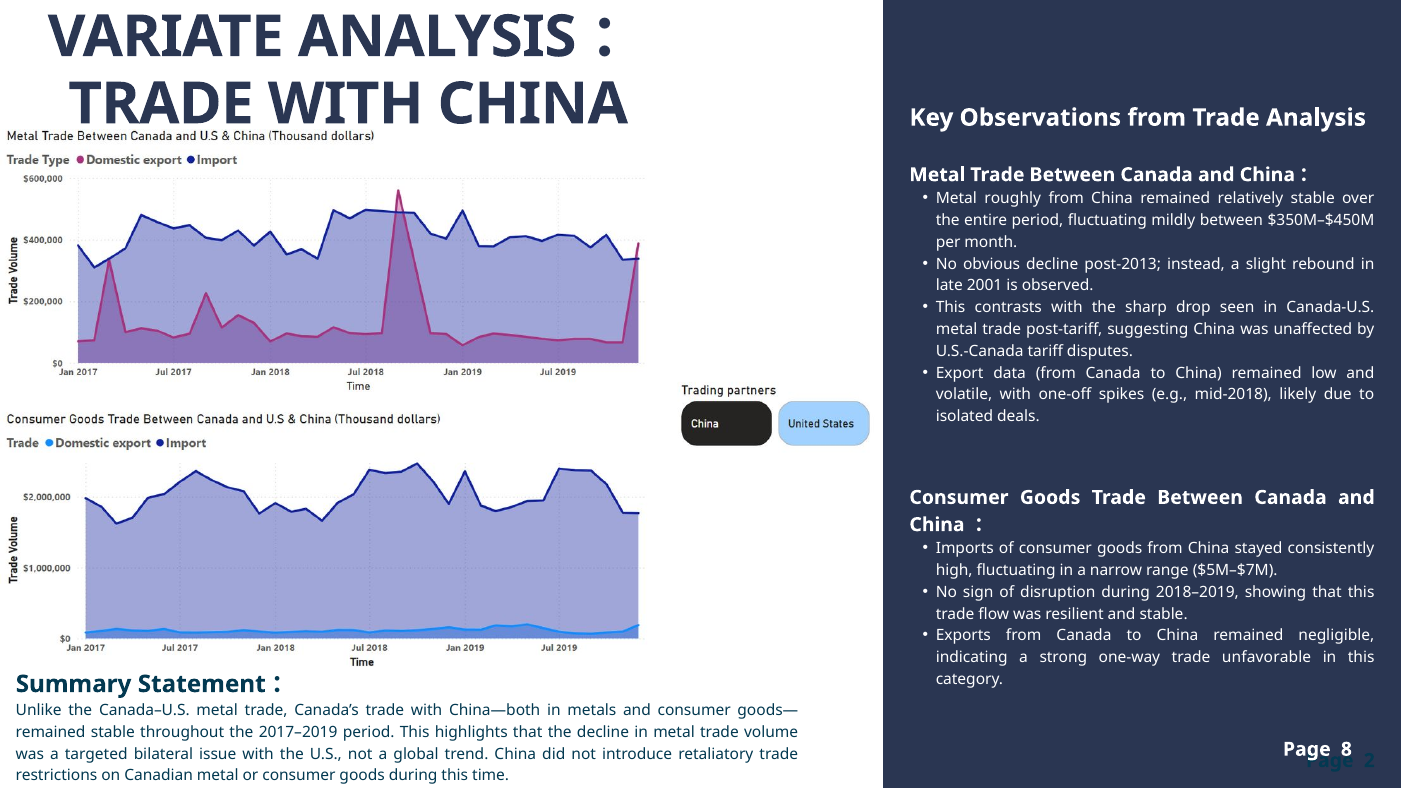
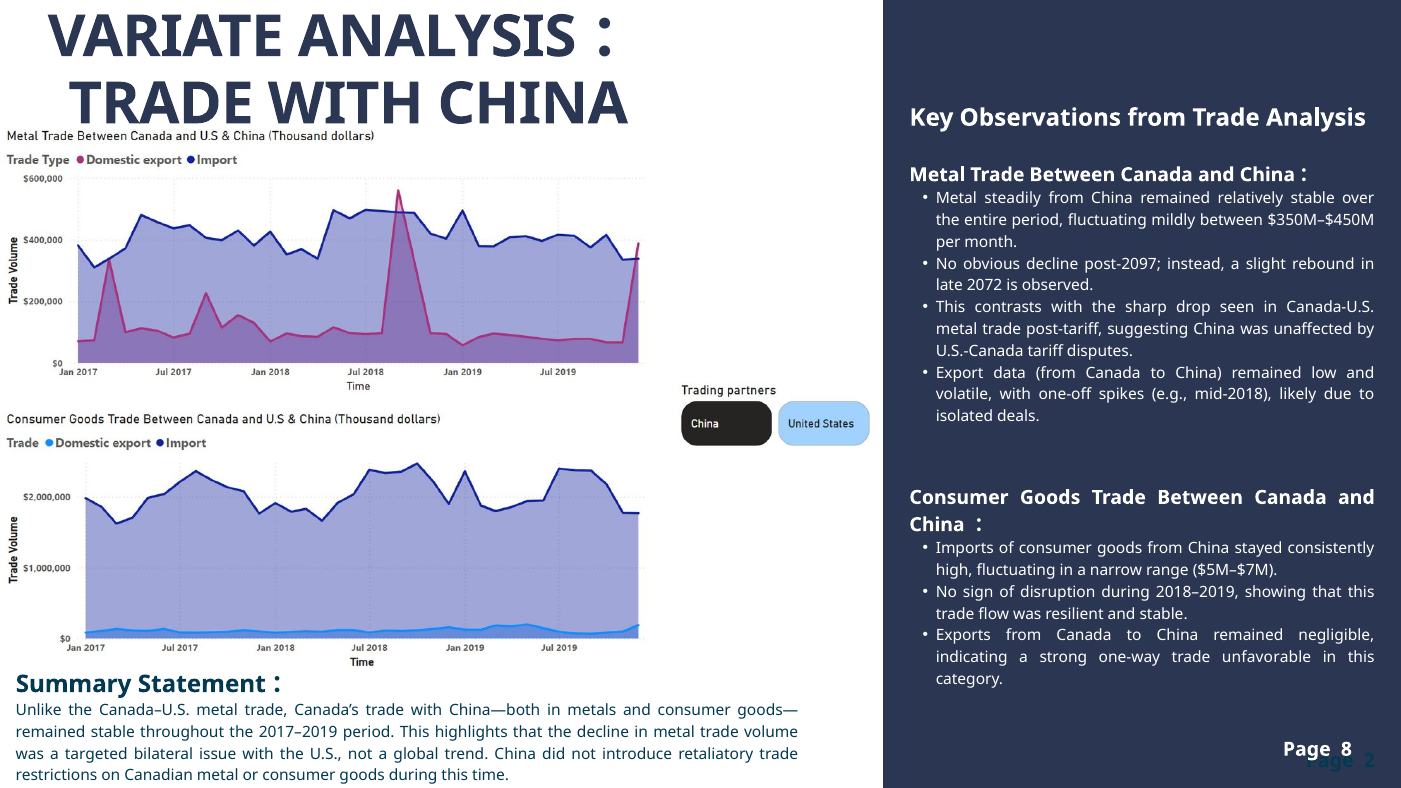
roughly: roughly -> steadily (1013, 199)
post-2013: post-2013 -> post-2097 (1123, 264)
2001: 2001 -> 2072 (985, 286)
